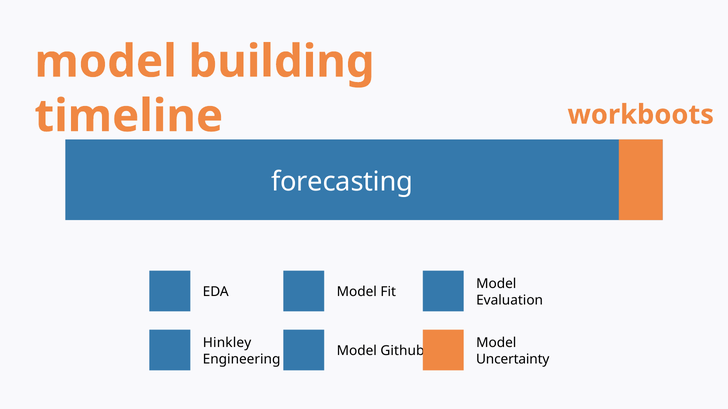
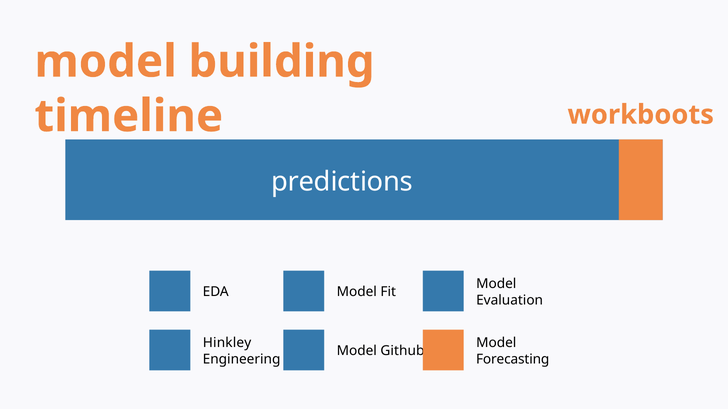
forecasting: forecasting -> predictions (342, 182)
Uncertainty: Uncertainty -> Forecasting (513, 360)
